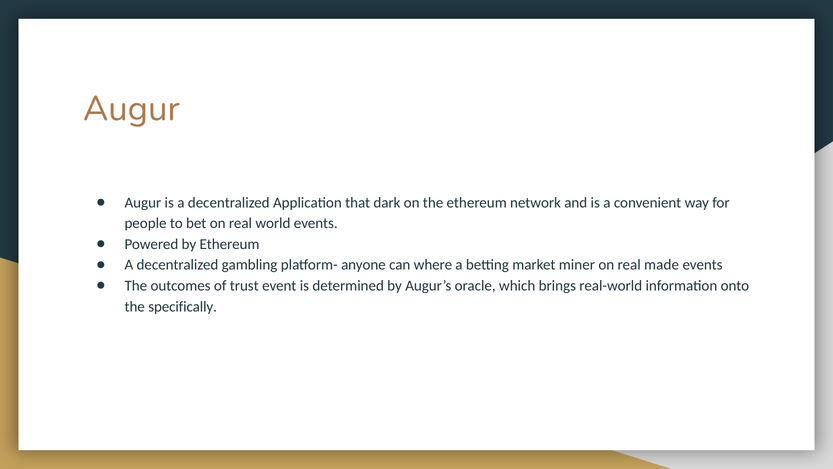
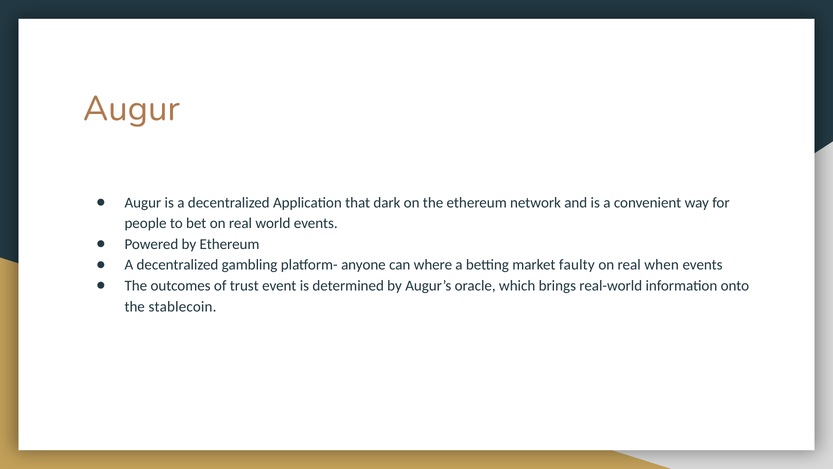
miner: miner -> faulty (577, 265)
made: made -> when (662, 265)
specifically: specifically -> stablecoin (182, 306)
